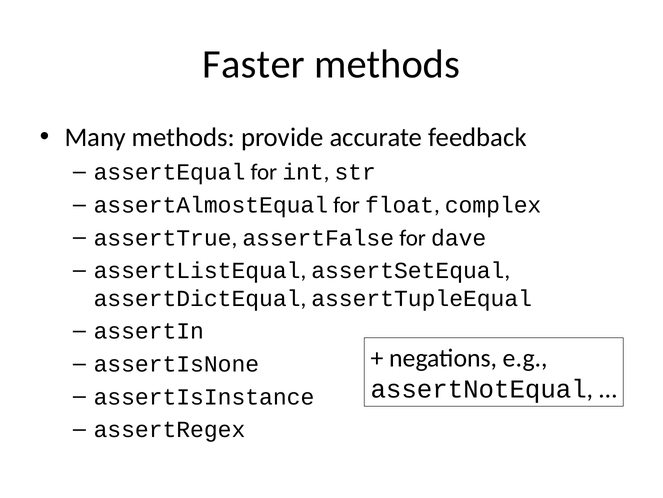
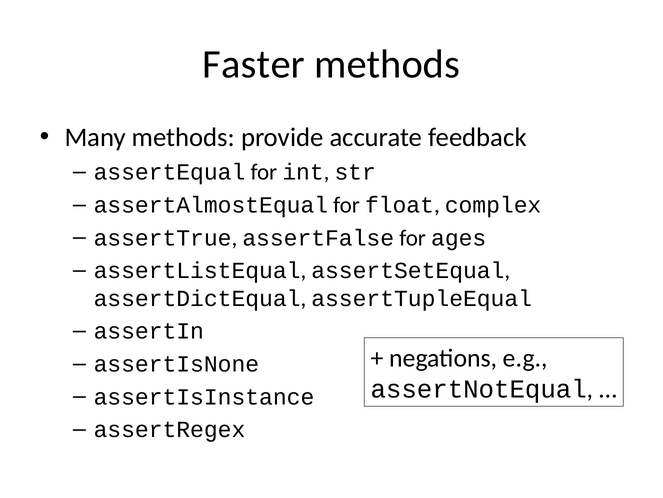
dave: dave -> ages (459, 238)
